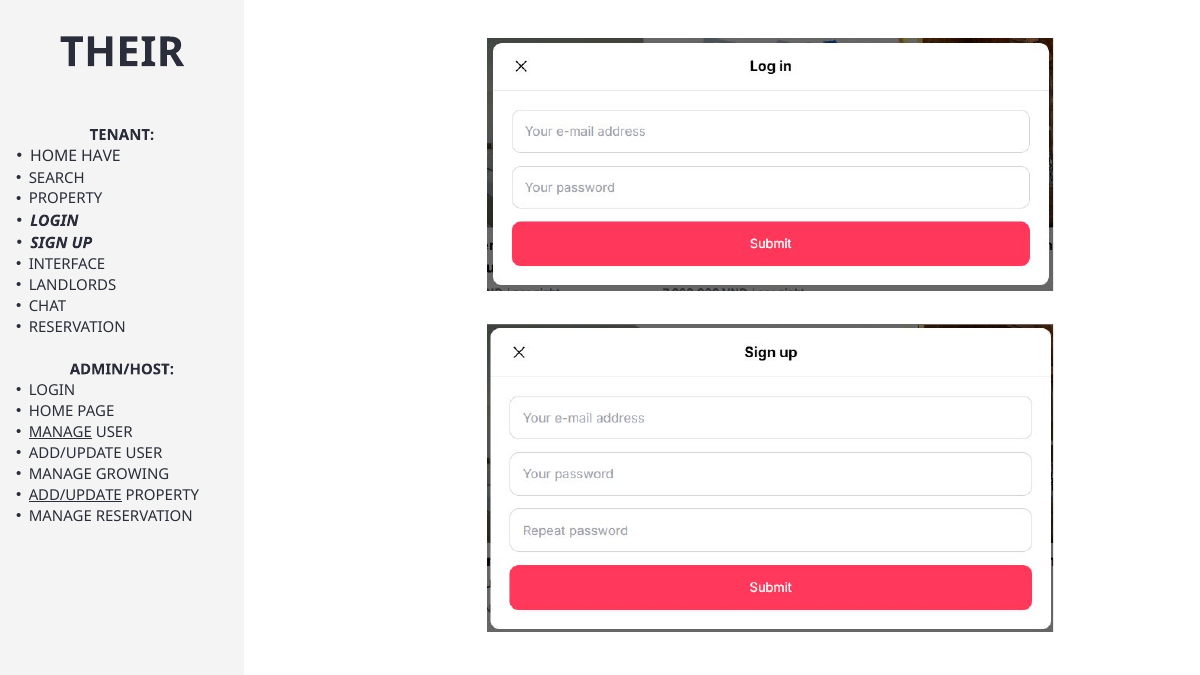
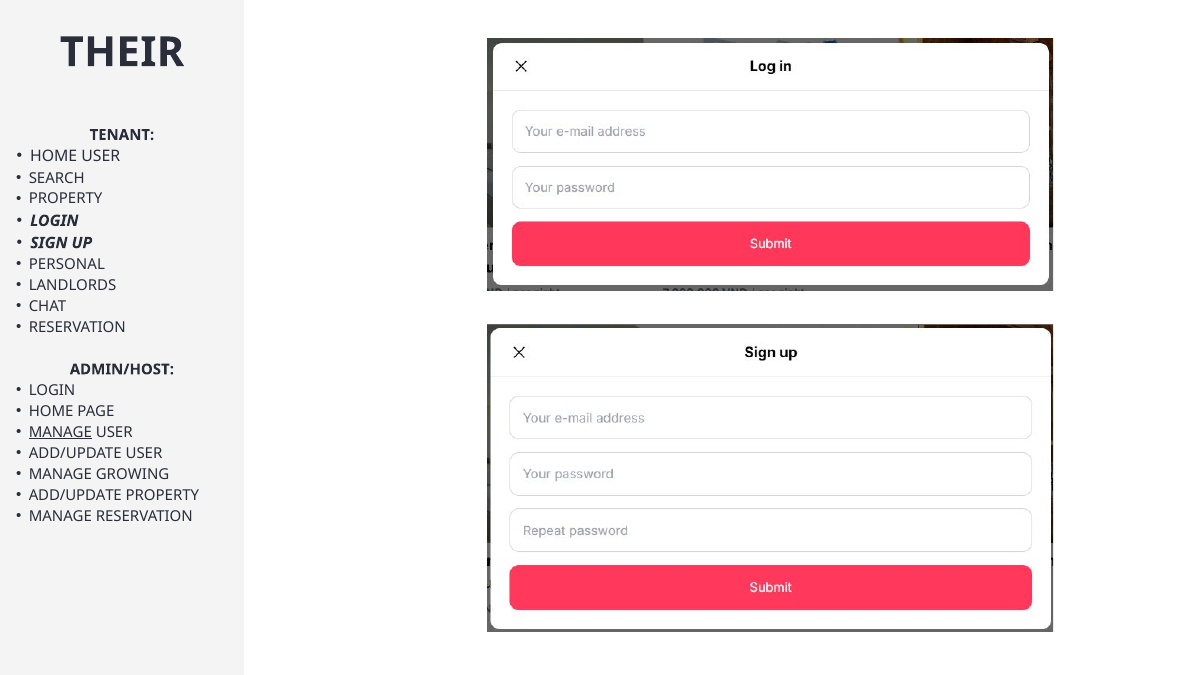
HOME HAVE: HAVE -> USER (101, 157)
INTERFACE: INTERFACE -> PERSONAL (67, 264)
ADD/UPDATE underline: present -> none (75, 495)
